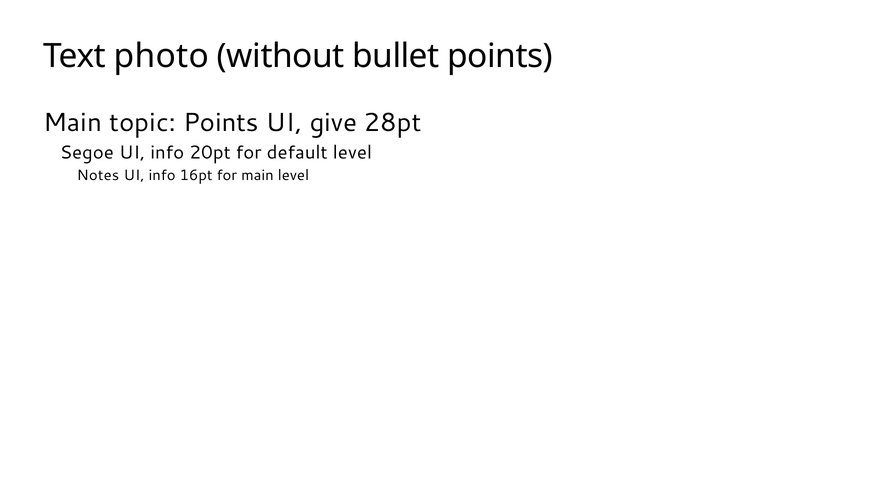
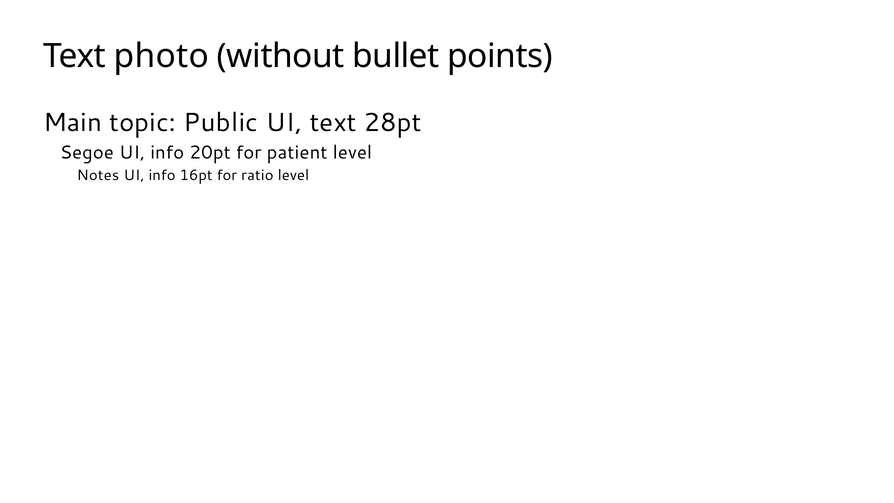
topic Points: Points -> Public (221, 123)
UI give: give -> text (333, 123)
default: default -> patient (297, 153)
for main: main -> ratio (257, 176)
